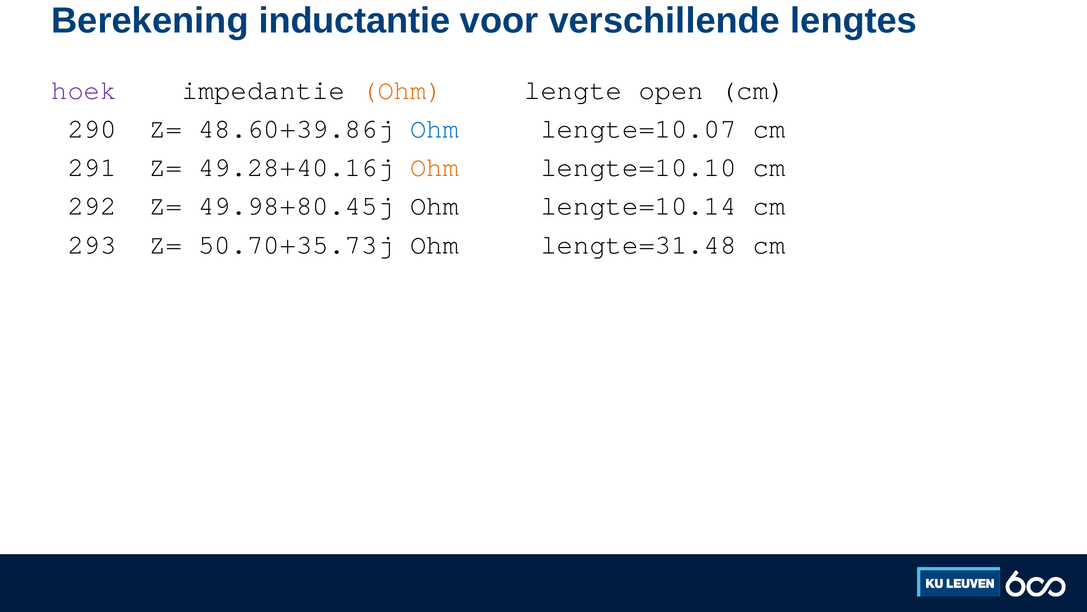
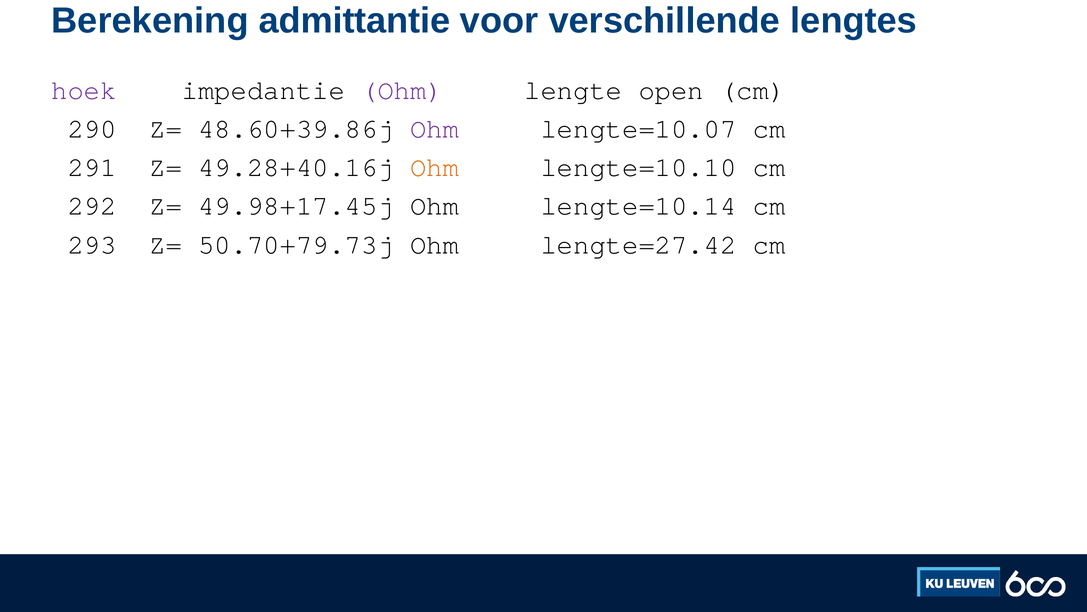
inductantie: inductantie -> admittantie (354, 21)
Ohm colour: orange -> purple (402, 90)
Ohm colour: blue -> purple (435, 129)
49.98+80.45j: 49.98+80.45j -> 49.98+17.45j (296, 206)
50.70+35.73j: 50.70+35.73j -> 50.70+79.73j (296, 244)
lengte=31.48: lengte=31.48 -> lengte=27.42 (639, 244)
